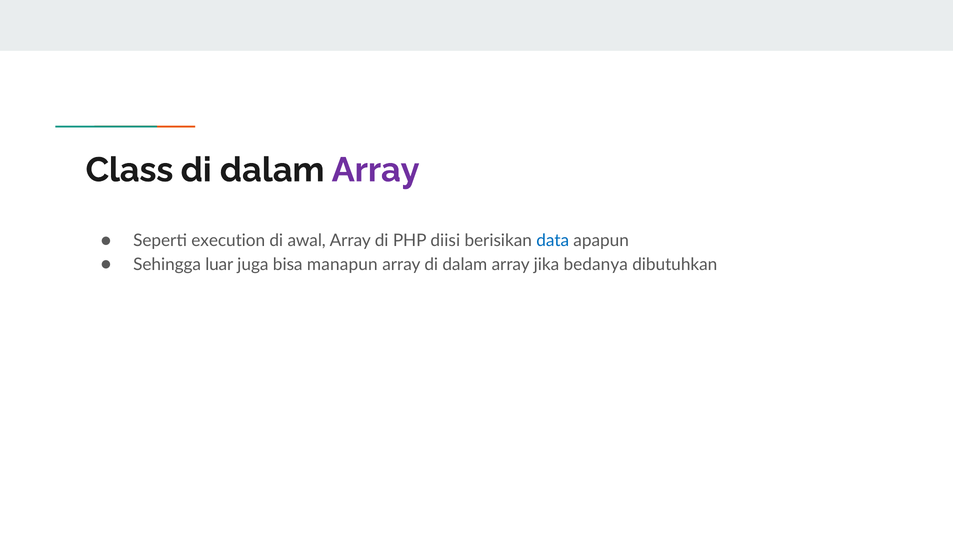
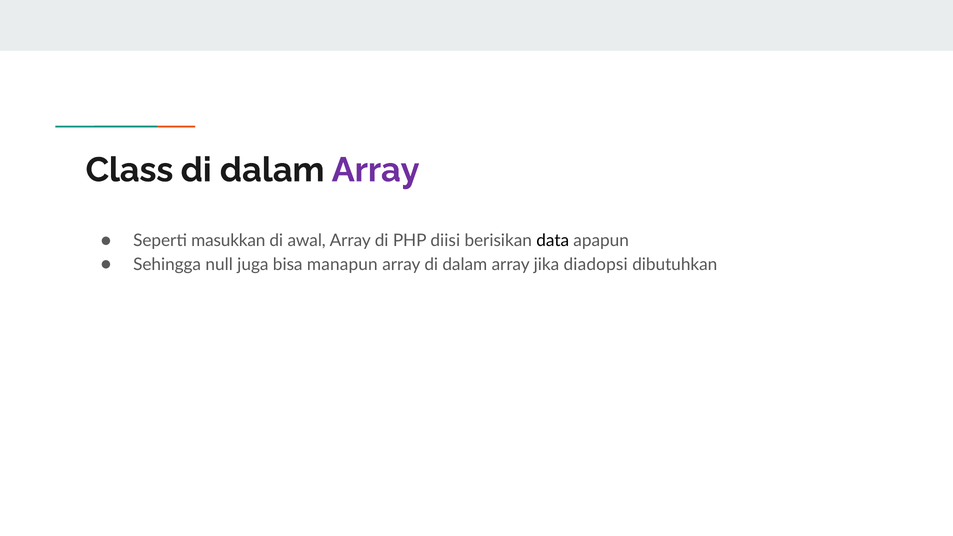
execution: execution -> masukkan (228, 241)
data colour: blue -> black (553, 241)
luar: luar -> null (219, 265)
bedanya: bedanya -> diadopsi (596, 265)
